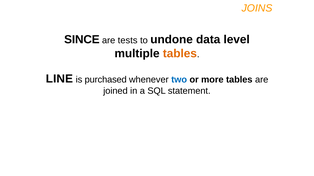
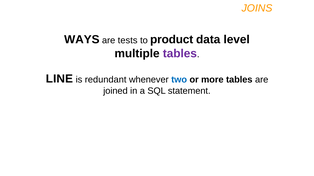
SINCE: SINCE -> WAYS (82, 40)
undone: undone -> product (172, 40)
tables colour: orange -> purple (180, 54)
purchased: purchased -> redundant (106, 80)
